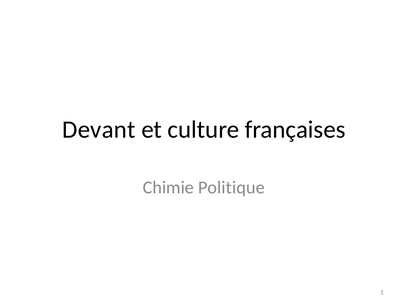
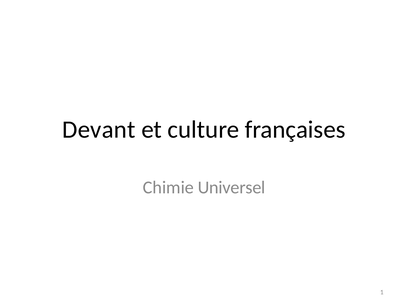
Politique: Politique -> Universel (232, 188)
